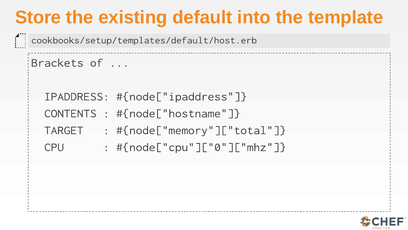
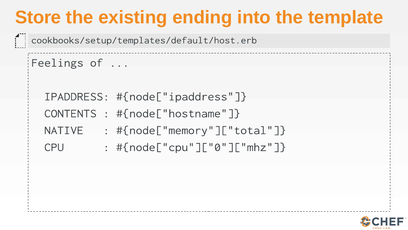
default: default -> ending (202, 17)
Brackets: Brackets -> Feelings (57, 63)
TARGET: TARGET -> NATIVE (64, 130)
